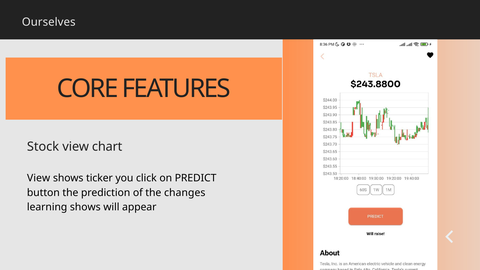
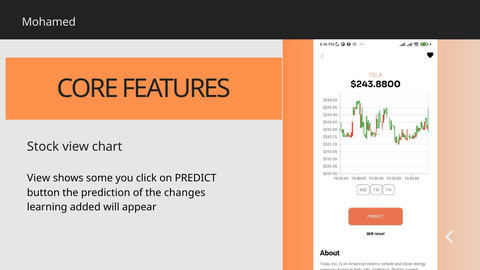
Ourselves: Ourselves -> Mohamed (49, 22)
ticker: ticker -> some (99, 178)
learning shows: shows -> added (85, 207)
